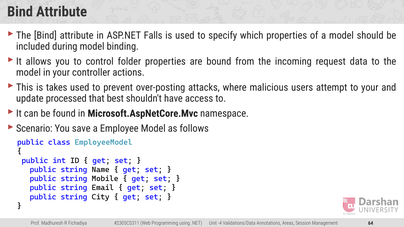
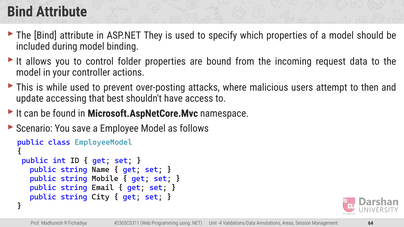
Falls: Falls -> They (153, 36)
takes: takes -> while (57, 88)
to your: your -> then (370, 88)
processed: processed -> accessing (66, 98)
